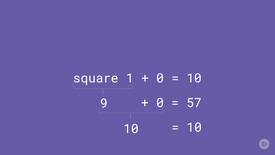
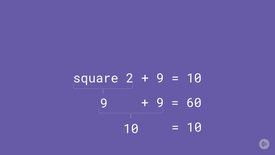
1: 1 -> 2 (130, 78)
0: 0 -> 9 (160, 78)
0: 0 -> 9 (160, 103)
57: 57 -> 60 (194, 103)
